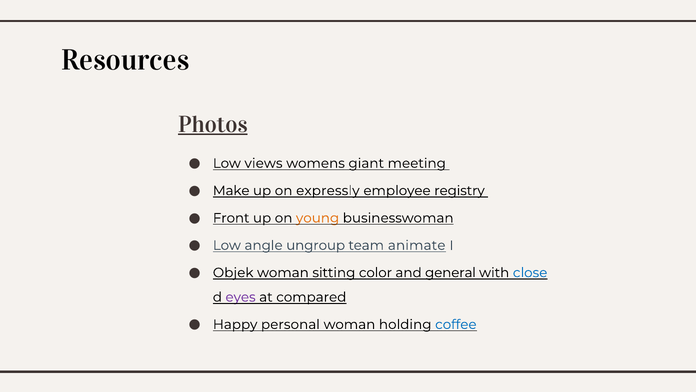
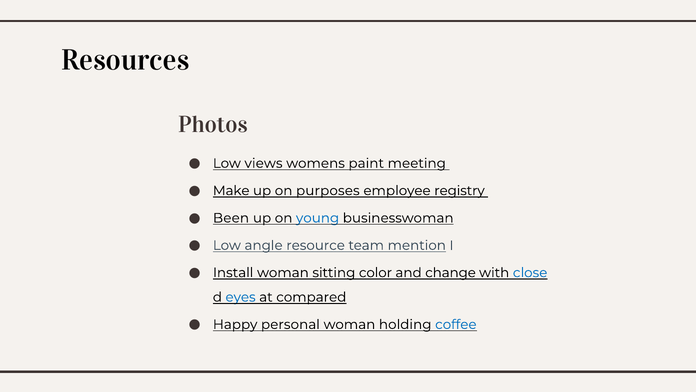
Photos underline: present -> none (213, 124)
giant: giant -> paint (366, 163)
expressly: expressly -> purposes (328, 190)
Front: Front -> Been (231, 218)
young colour: orange -> blue (318, 218)
ungroup: ungroup -> resource (316, 245)
animate: animate -> mention (417, 245)
Objek: Objek -> Install (233, 272)
general: general -> change (451, 272)
eyes colour: purple -> blue (241, 297)
